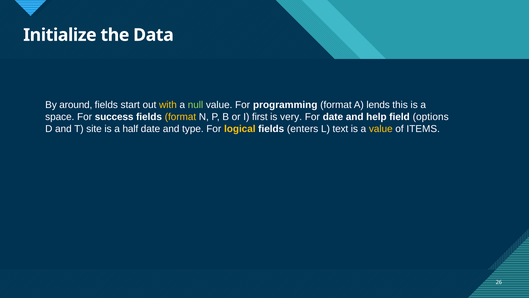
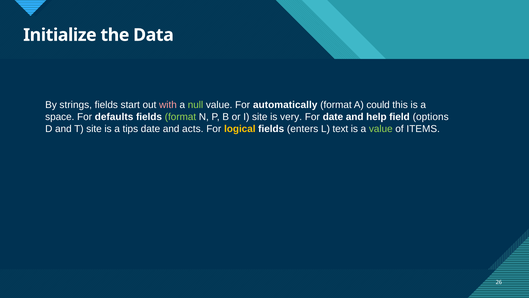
around: around -> strings (76, 105)
with colour: yellow -> pink (168, 105)
programming: programming -> automatically (285, 105)
lends: lends -> could (378, 105)
success: success -> defaults (114, 117)
format colour: yellow -> light green (180, 117)
I first: first -> site (260, 117)
half: half -> tips (130, 129)
type: type -> acts (193, 129)
value colour: yellow -> light green (381, 129)
